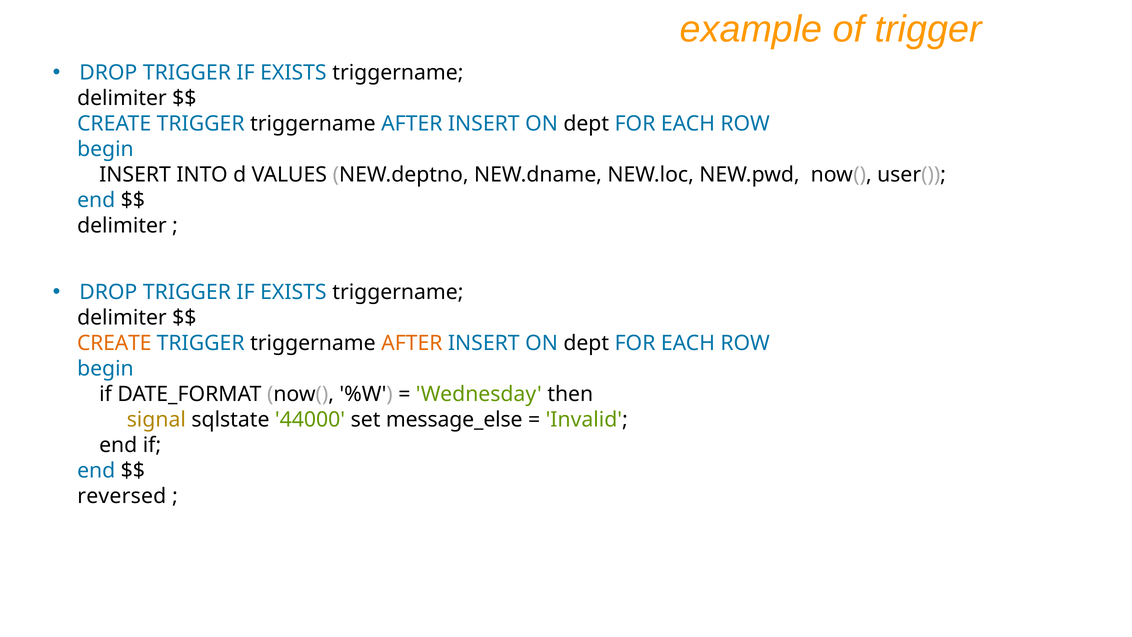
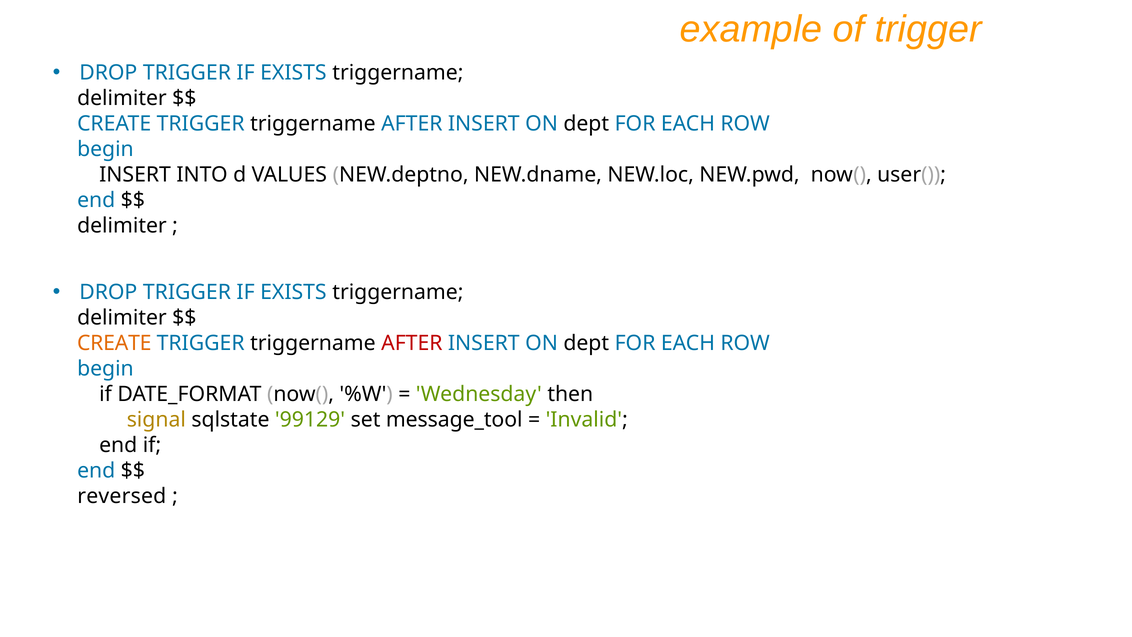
AFTER colour: orange -> red (412, 343)
44000: 44000 -> 99129 (310, 419)
message_else: message_else -> message_tool (454, 419)
